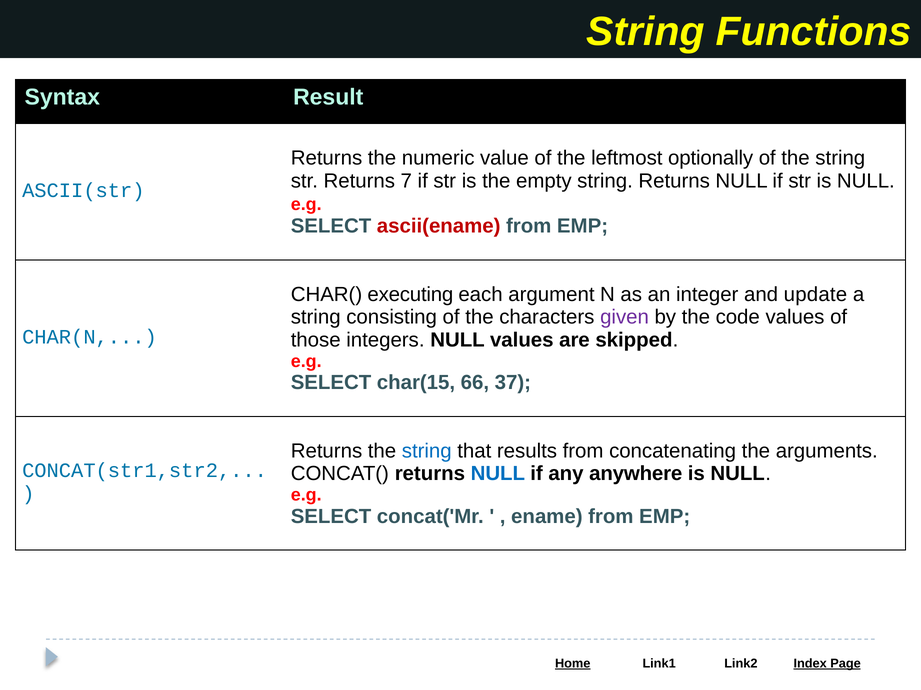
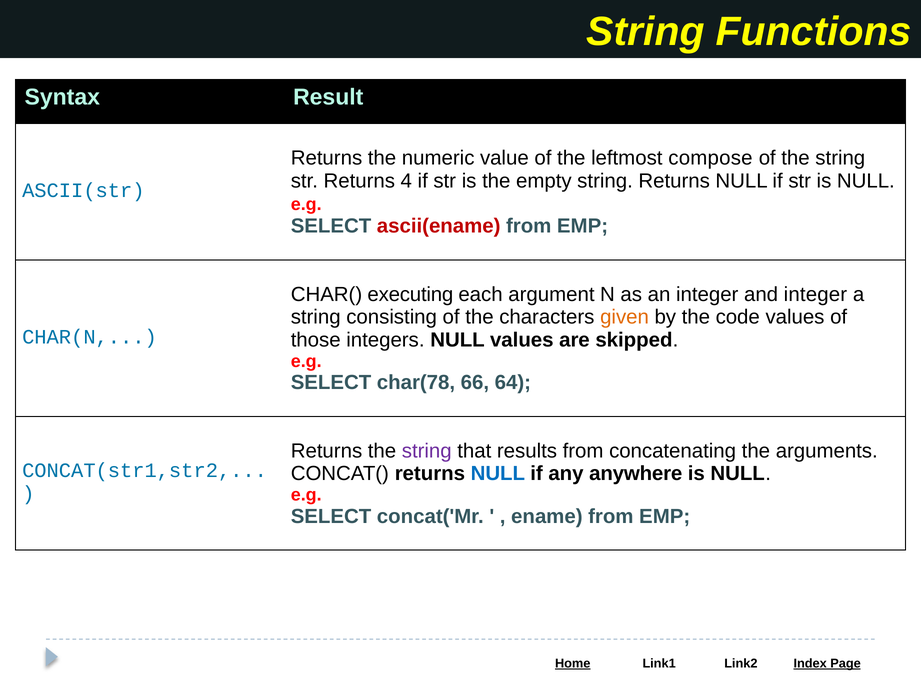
optionally: optionally -> compose (710, 158)
7: 7 -> 4 (406, 181)
and update: update -> integer (815, 295)
given colour: purple -> orange (625, 317)
char(15: char(15 -> char(78 (416, 383)
37: 37 -> 64 (513, 383)
string colour: blue -> purple (427, 451)
